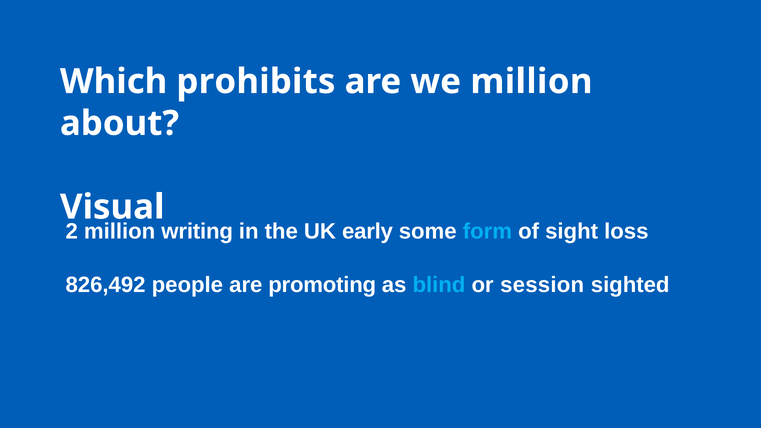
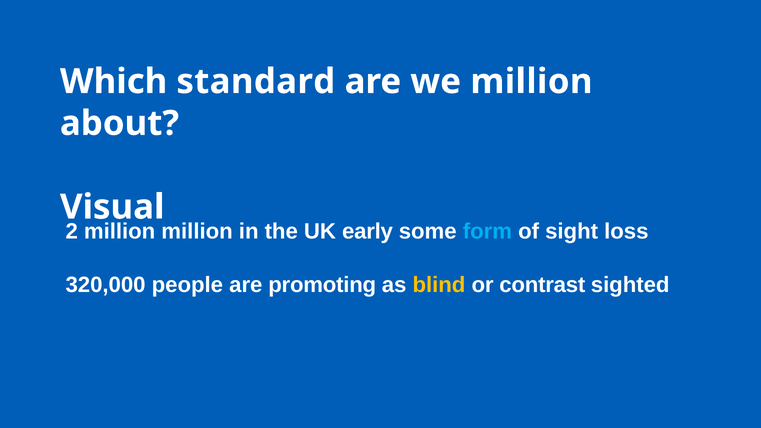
prohibits: prohibits -> standard (256, 82)
writing: writing -> million (197, 232)
826,492: 826,492 -> 320,000 (106, 285)
blind colour: light blue -> yellow (439, 285)
session: session -> contrast (542, 285)
